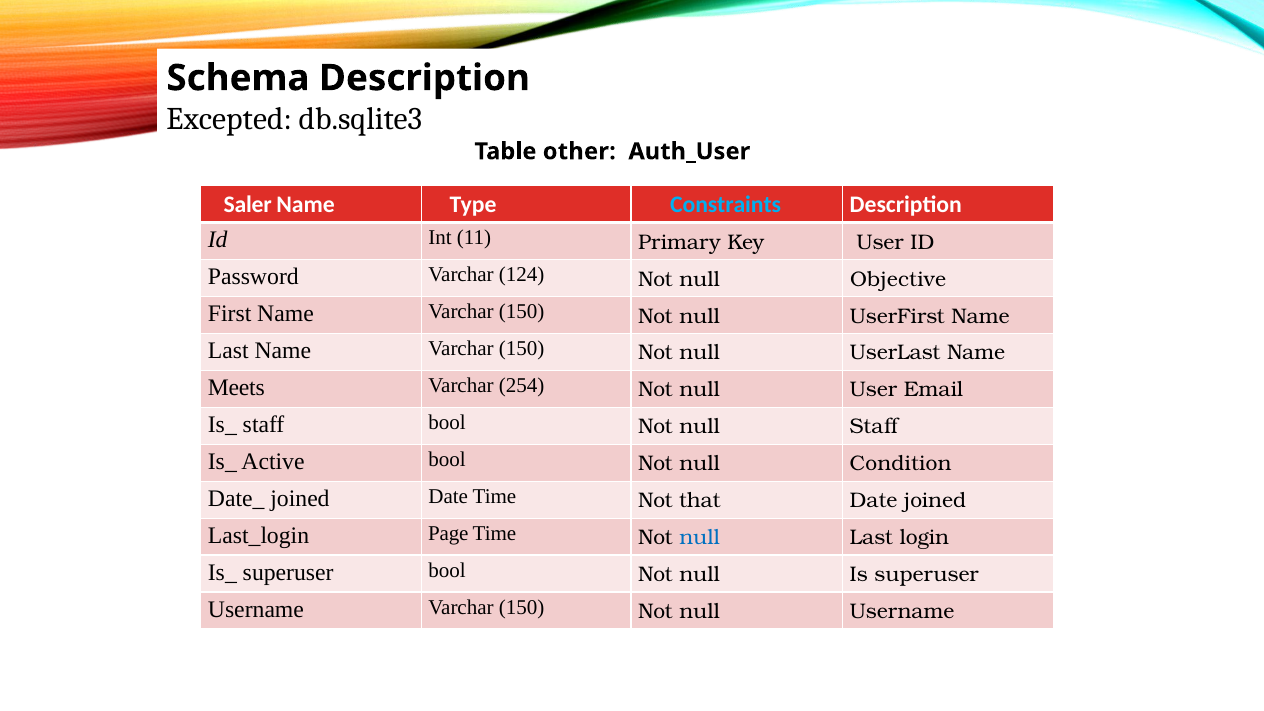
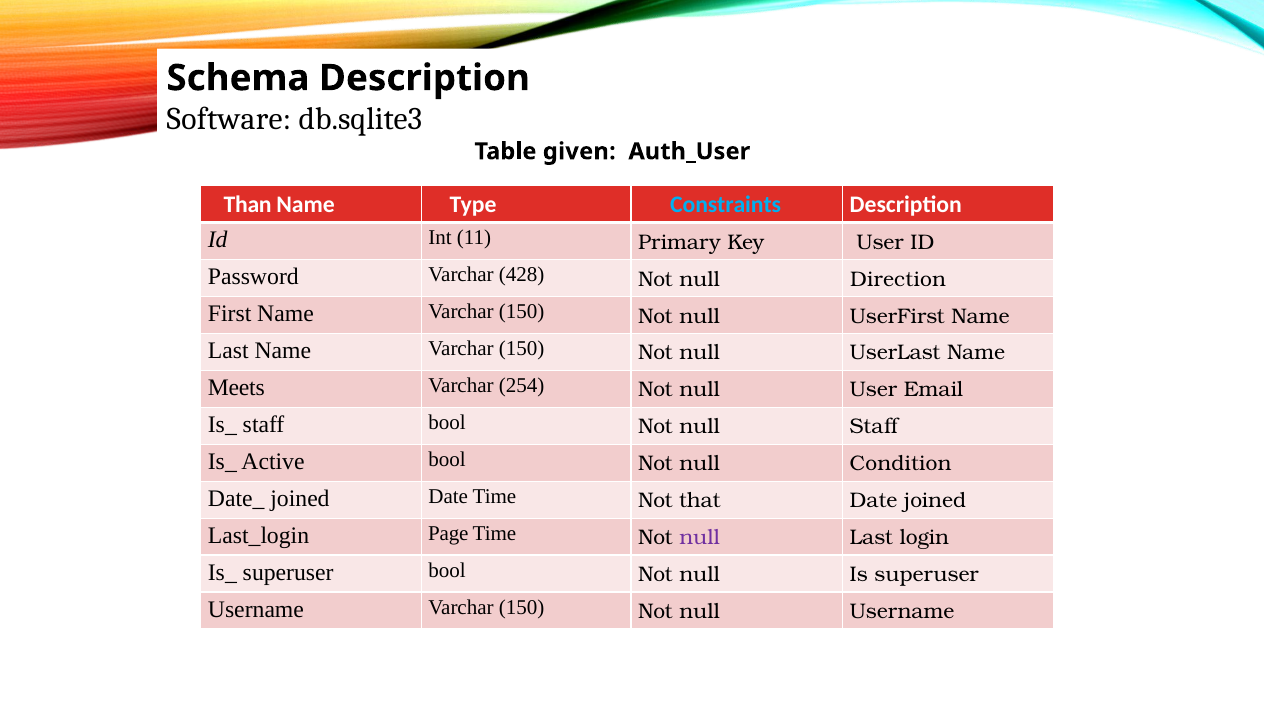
Excepted: Excepted -> Software (229, 119)
other: other -> given (579, 151)
Saler: Saler -> Than (248, 205)
124: 124 -> 428 (522, 275)
Objective: Objective -> Direction (898, 279)
null colour: blue -> purple (700, 538)
